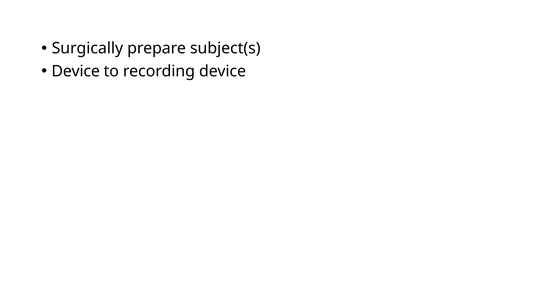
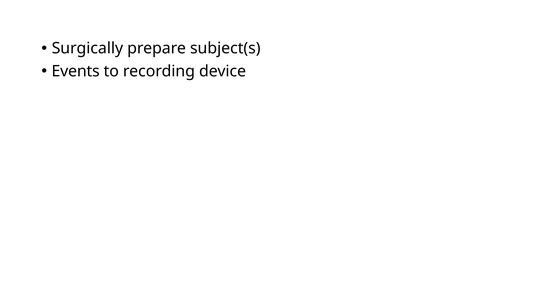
Device: Device -> Events (76, 71)
